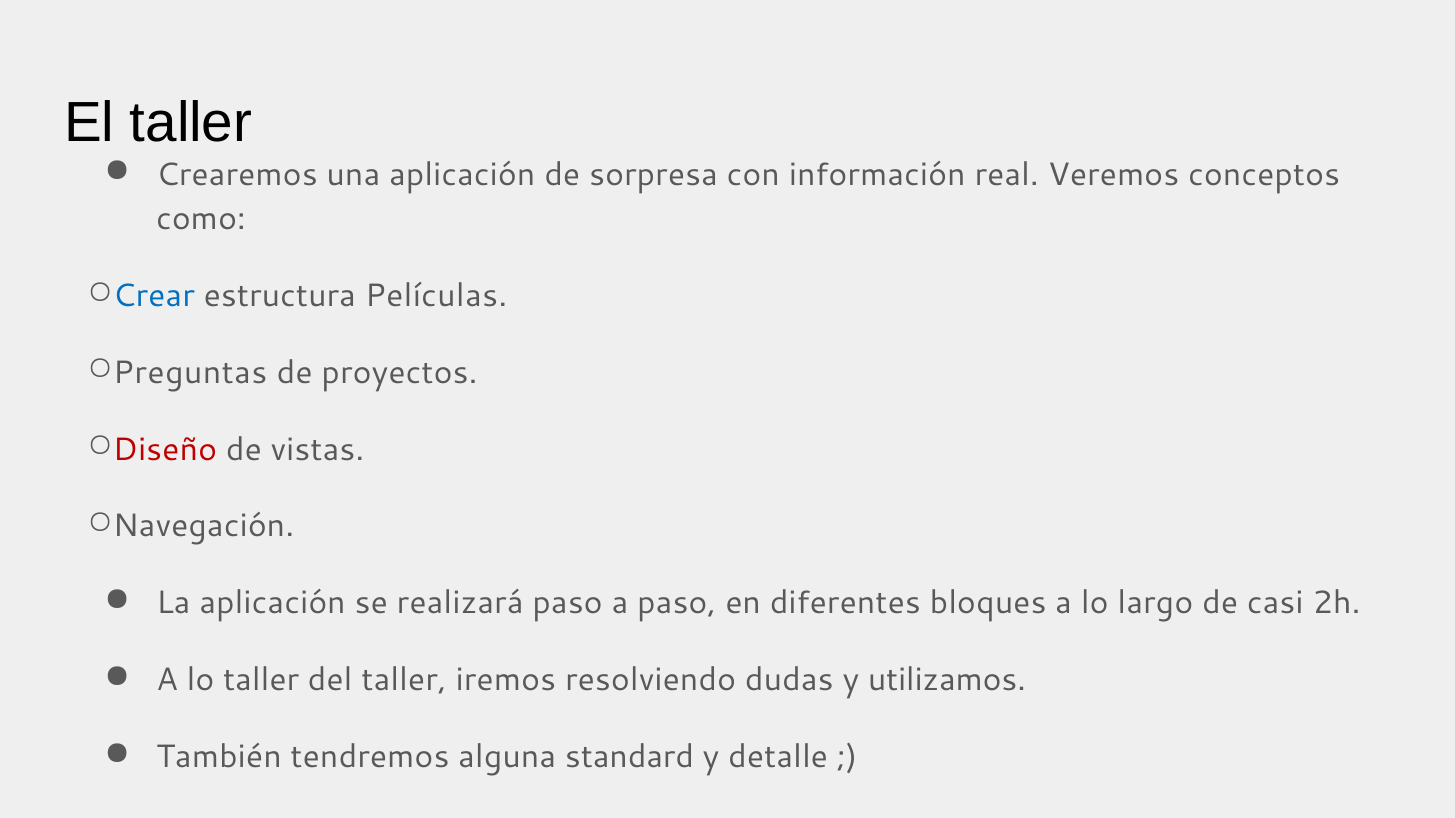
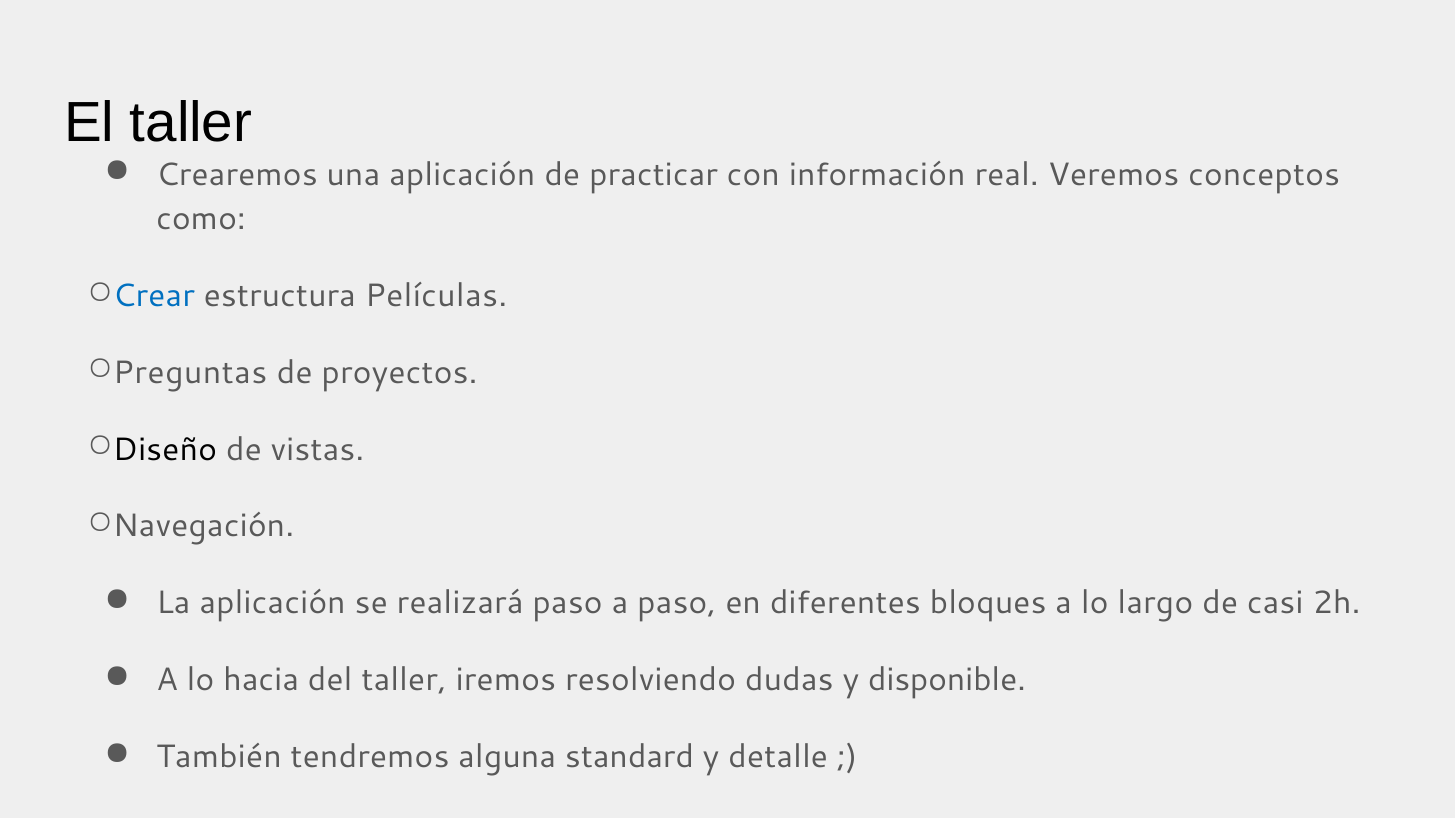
sorpresa: sorpresa -> practicar (654, 175)
Diseño colour: red -> black (165, 450)
lo taller: taller -> hacia (261, 680)
utilizamos: utilizamos -> disponible (947, 680)
